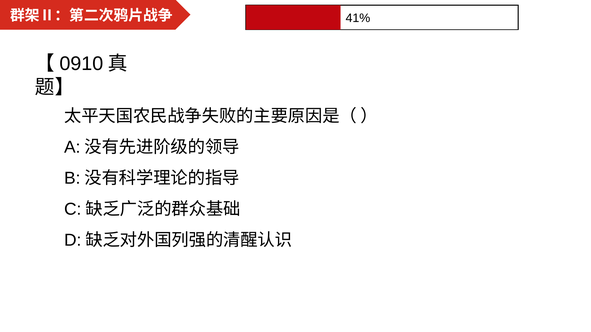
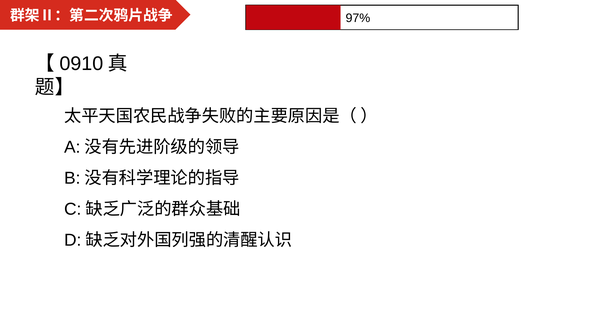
41%: 41% -> 97% (358, 18)
